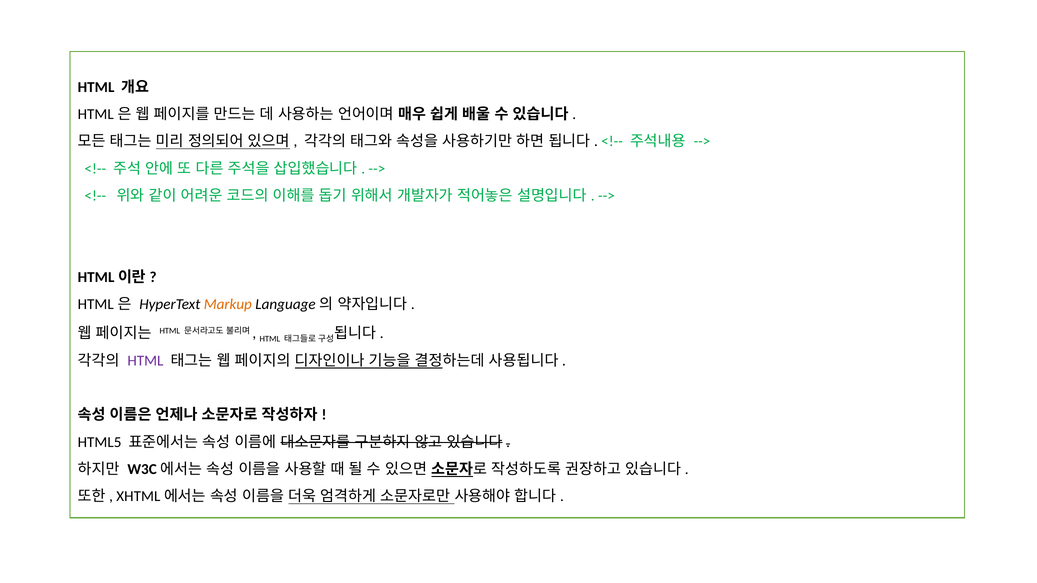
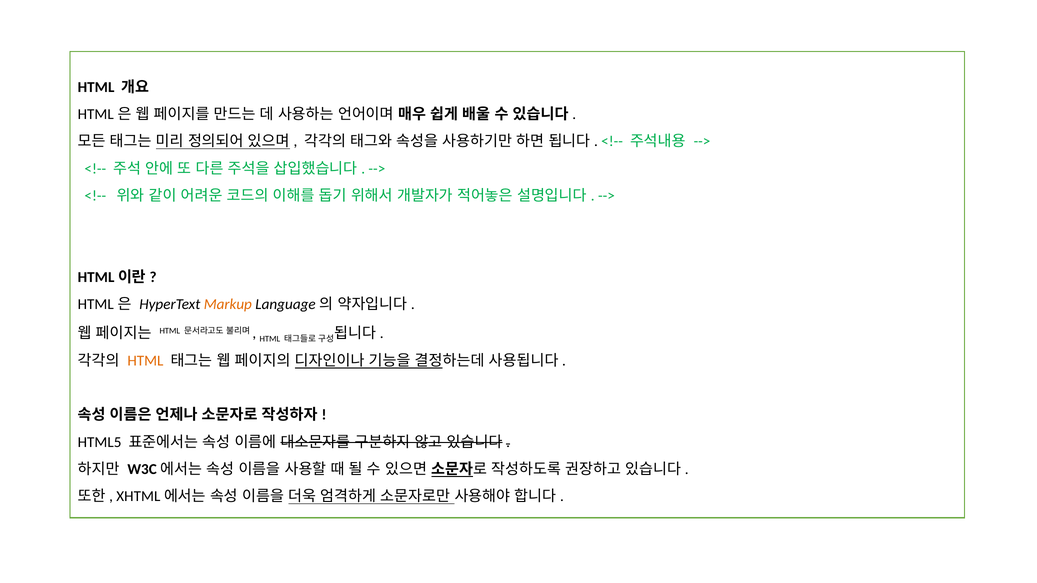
HTML colour: purple -> orange (145, 361)
